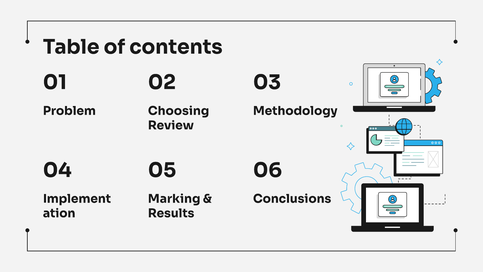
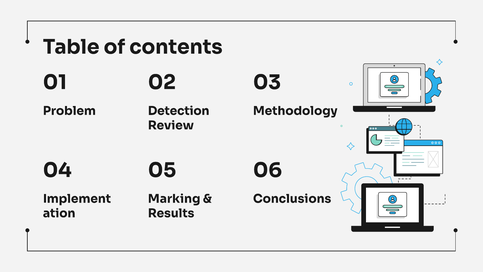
Choosing: Choosing -> Detection (179, 111)
